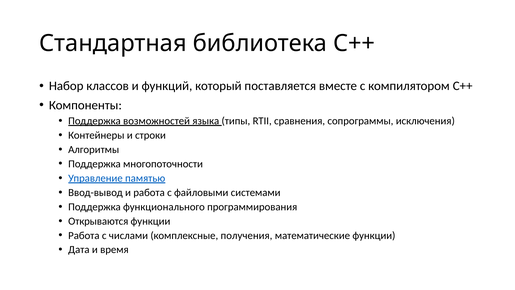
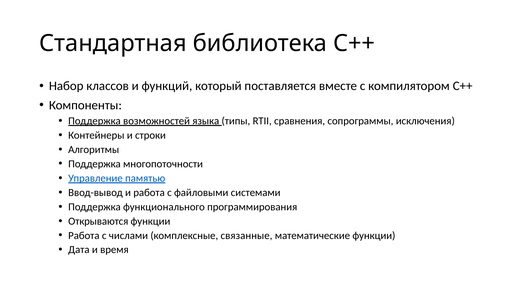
получения: получения -> связанные (247, 235)
